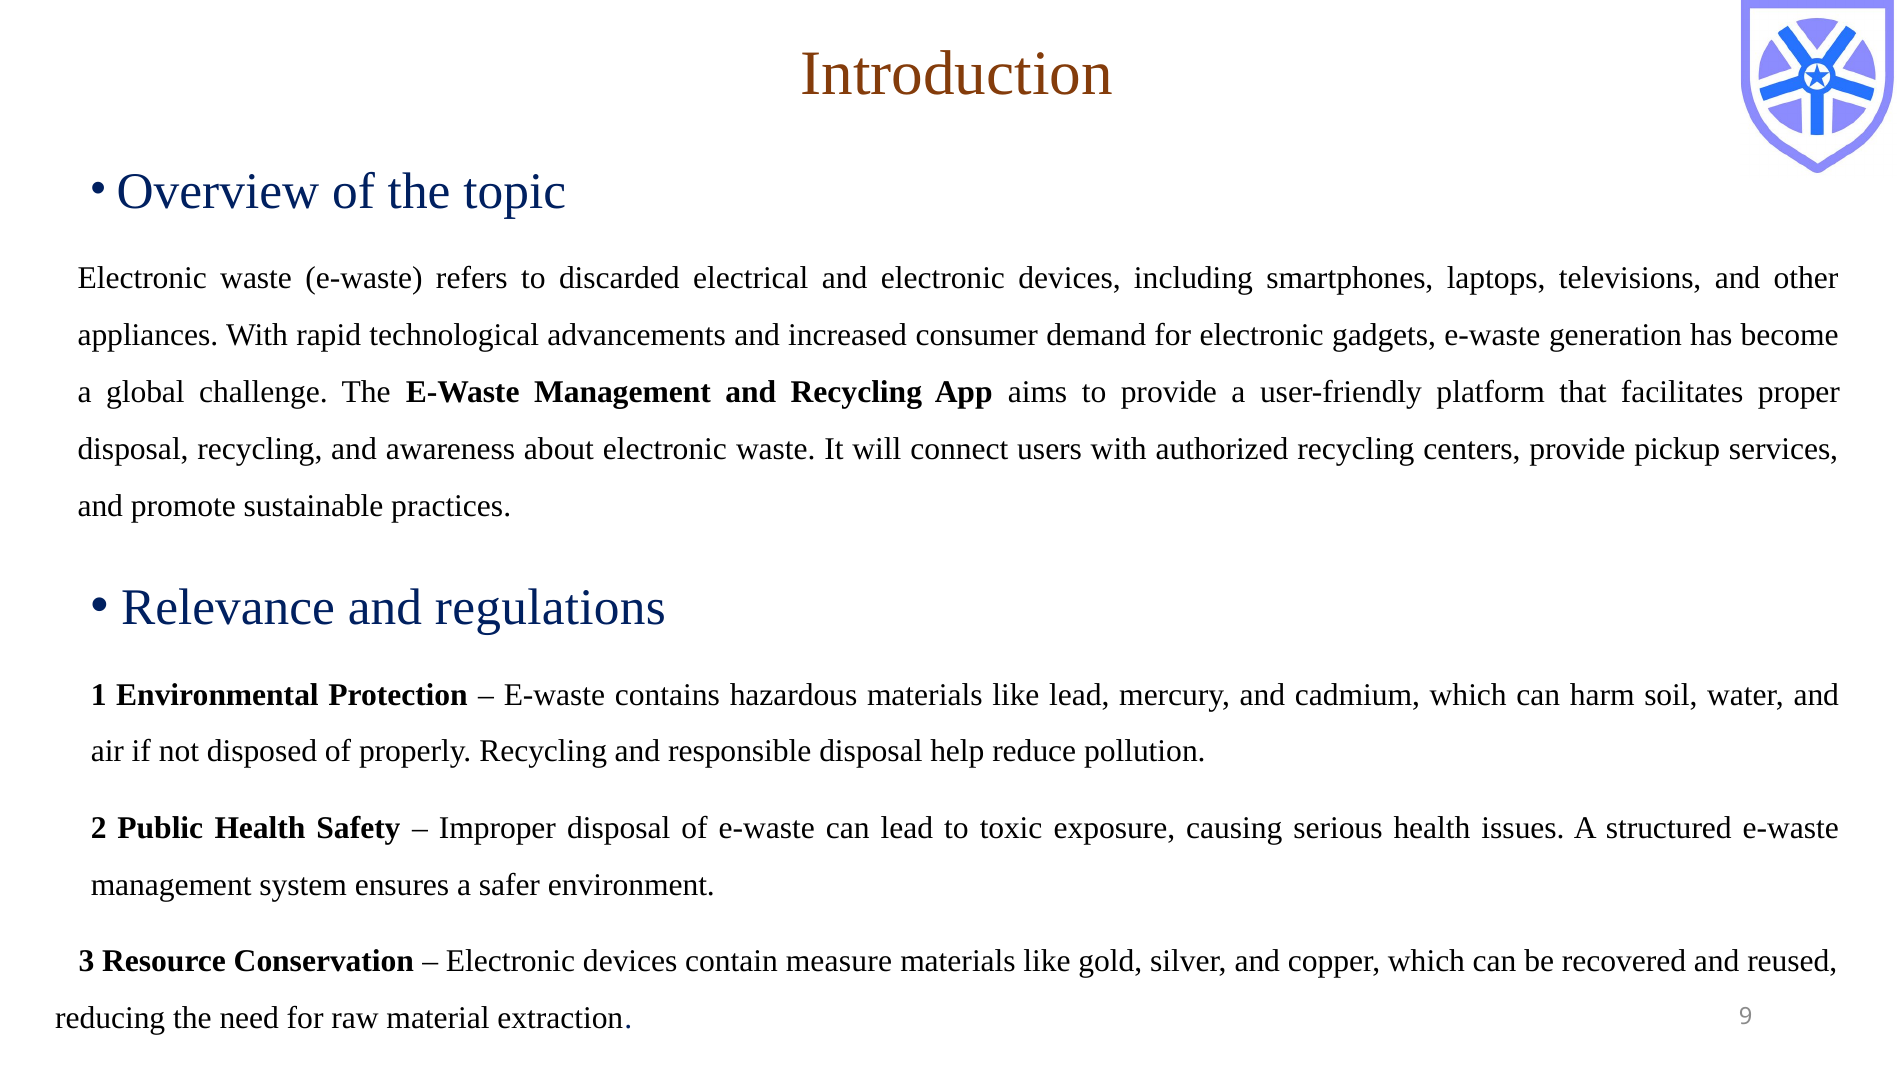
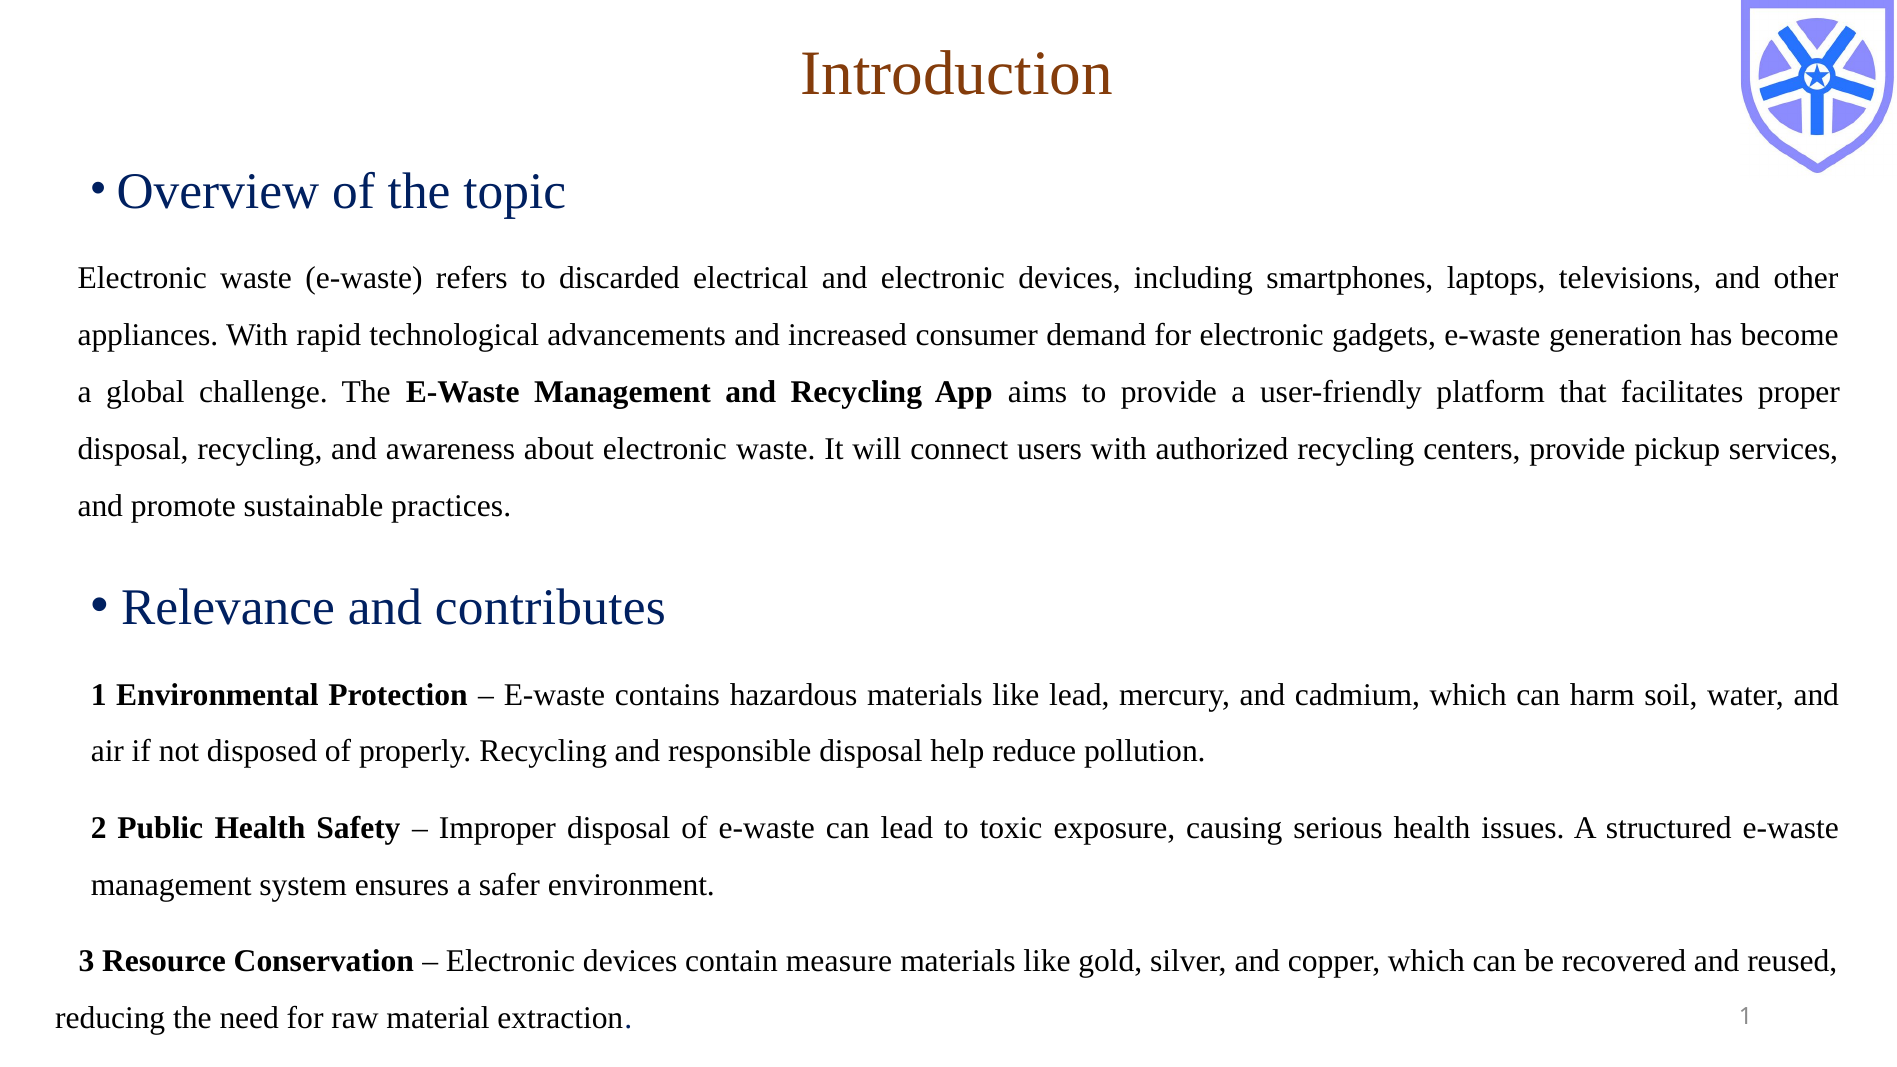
regulations: regulations -> contributes (550, 608)
extraction 9: 9 -> 1 (1746, 1017)
